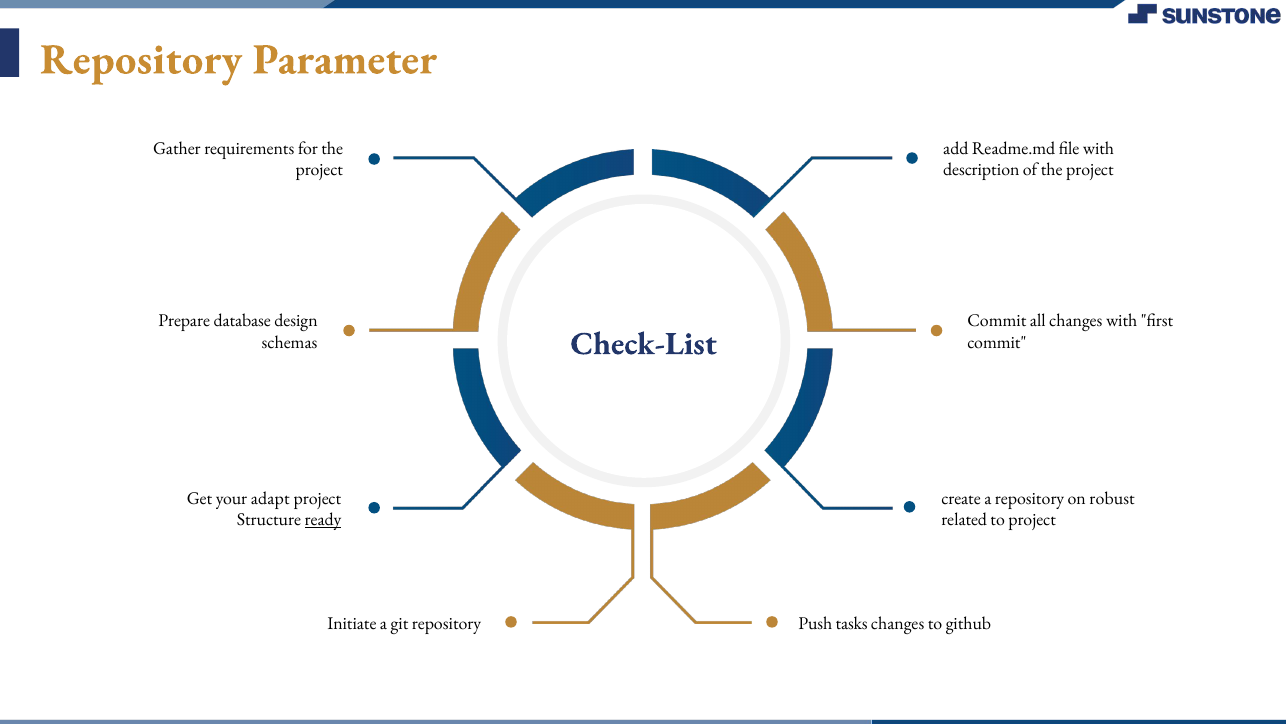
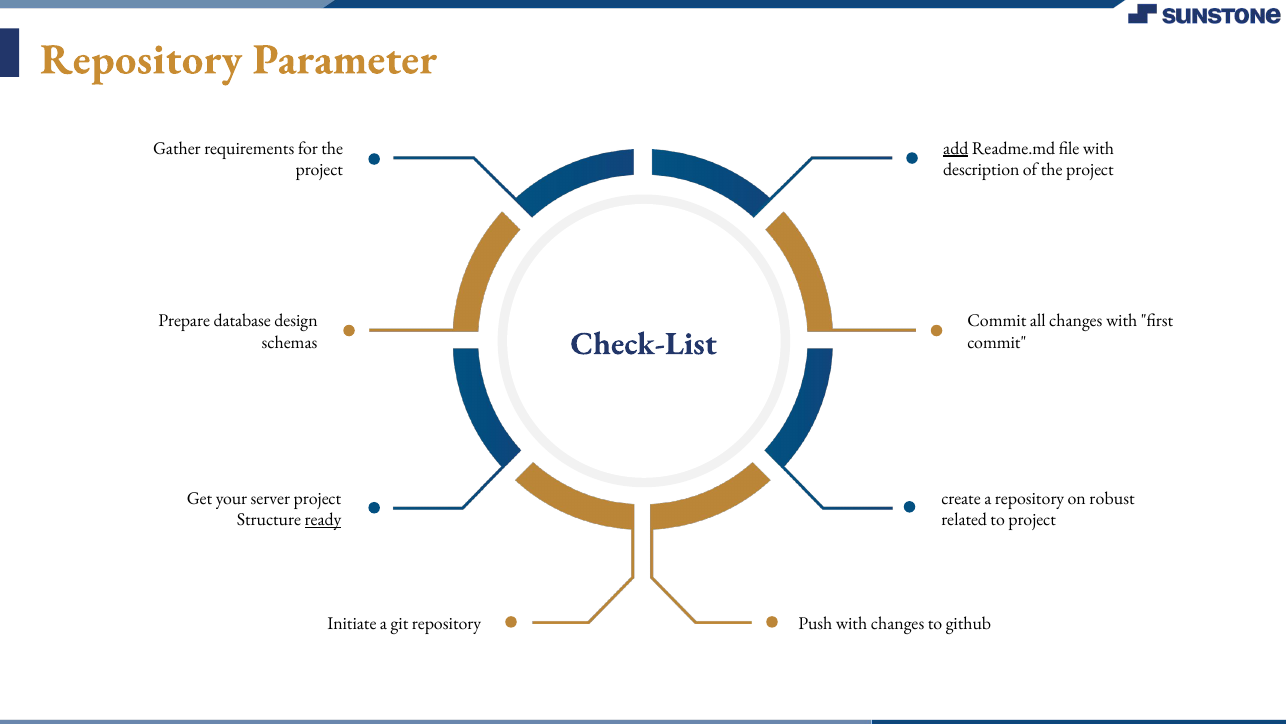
add underline: none -> present (956, 148)
adapt: adapt -> server (270, 498)
Push tasks: tasks -> with (852, 623)
